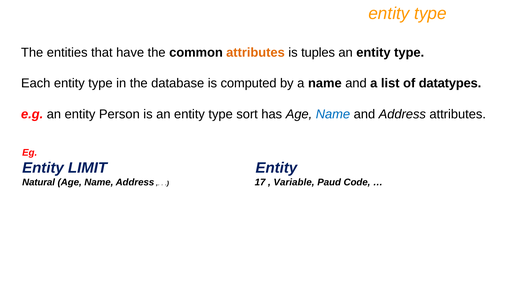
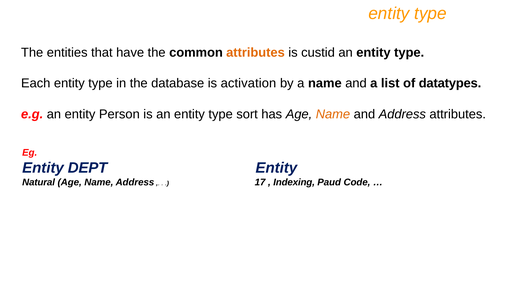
tuples: tuples -> custid (318, 52)
computed: computed -> activation (248, 83)
Name colour: blue -> orange (333, 114)
LIMIT: LIMIT -> DEPT (88, 168)
Variable: Variable -> Indexing (294, 182)
